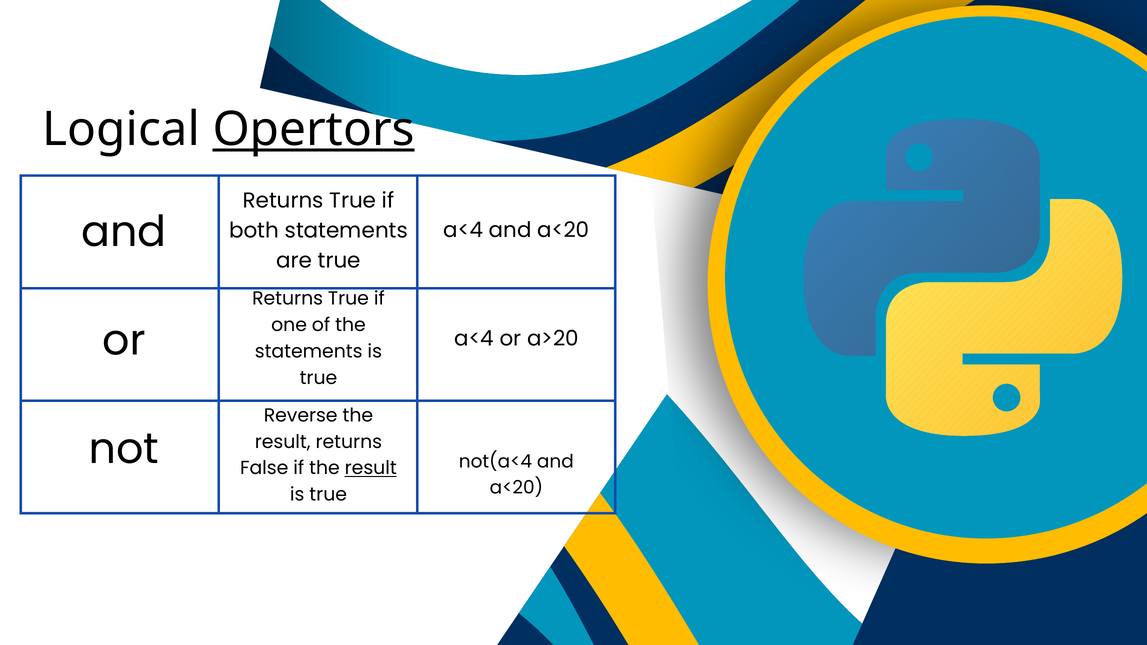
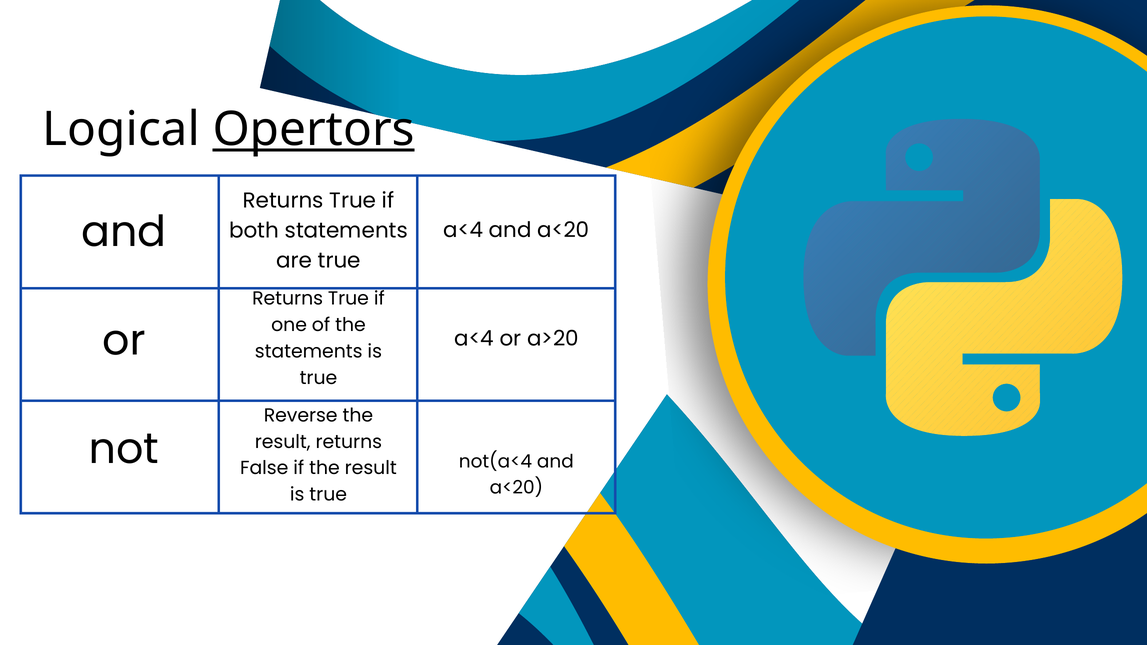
result underline: present -> none (371, 468)
